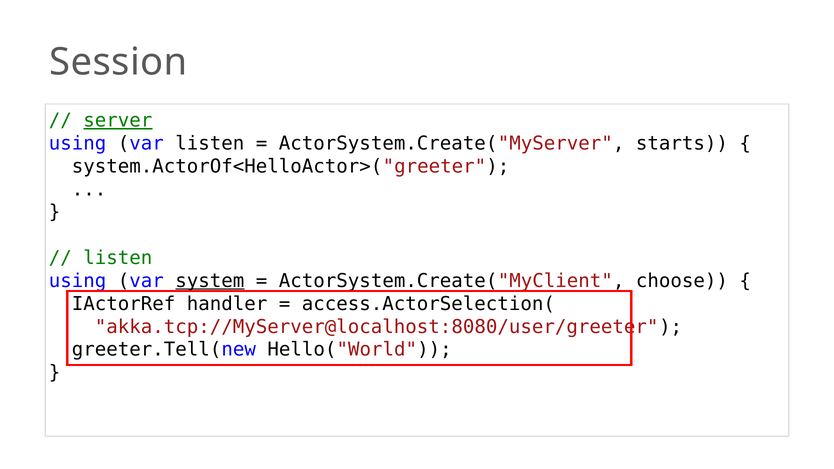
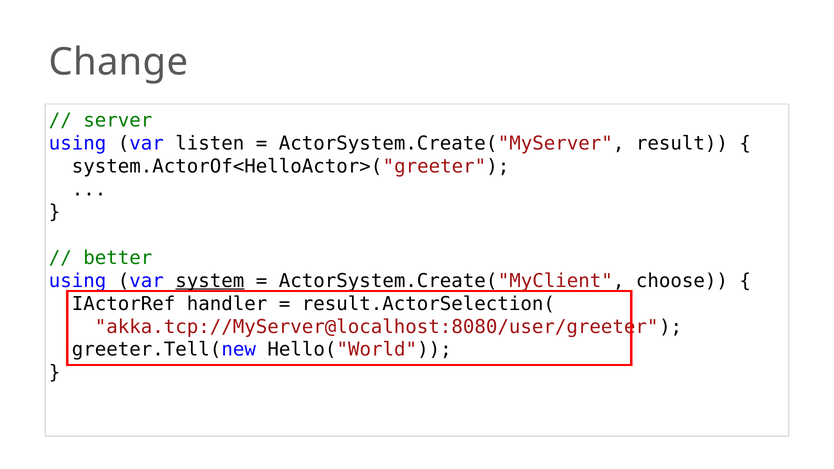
Session: Session -> Change (119, 62)
server underline: present -> none (118, 121)
starts: starts -> result (682, 143)
listen: listen -> better (118, 258)
access.ActorSelection(: access.ActorSelection( -> result.ActorSelection( (428, 304)
